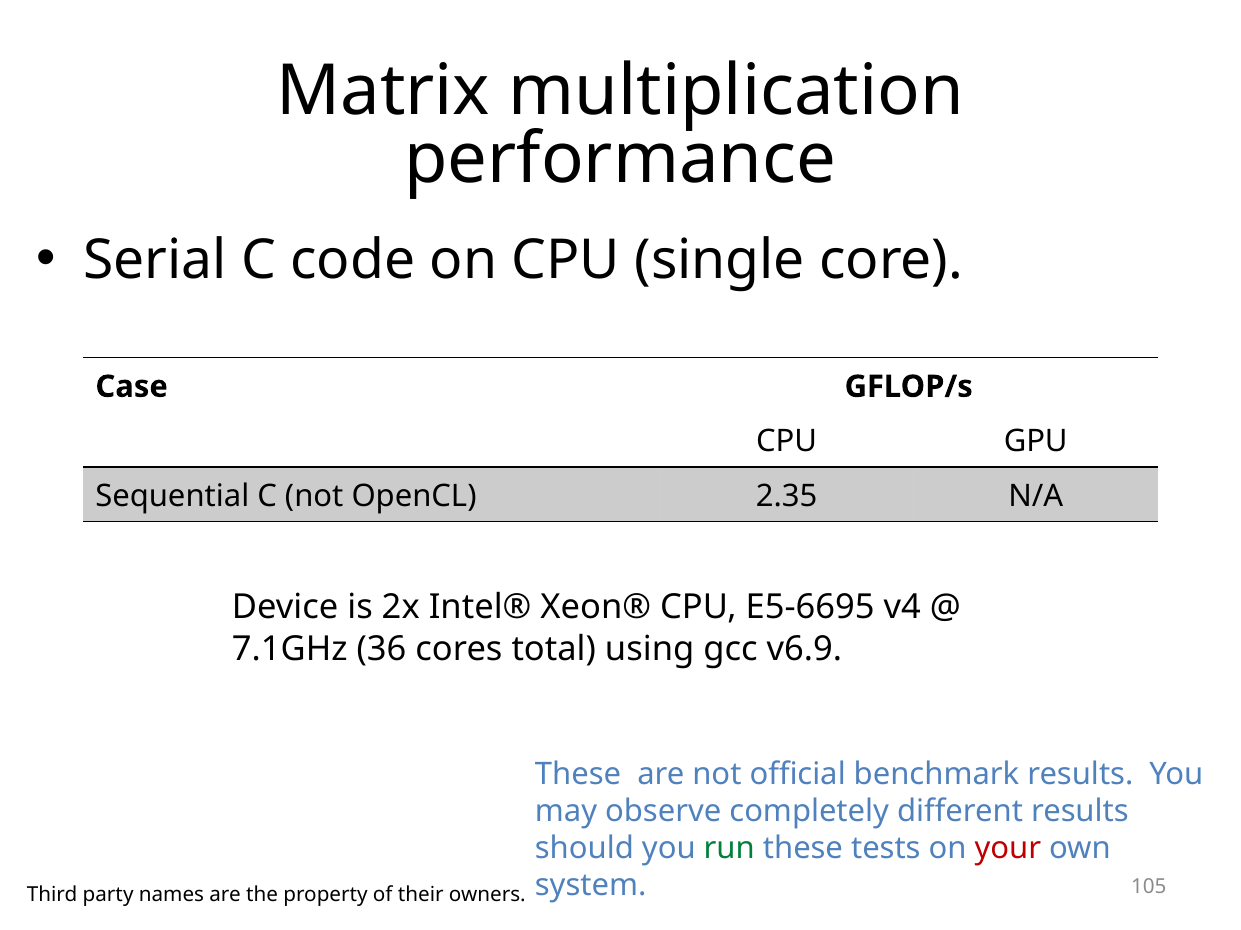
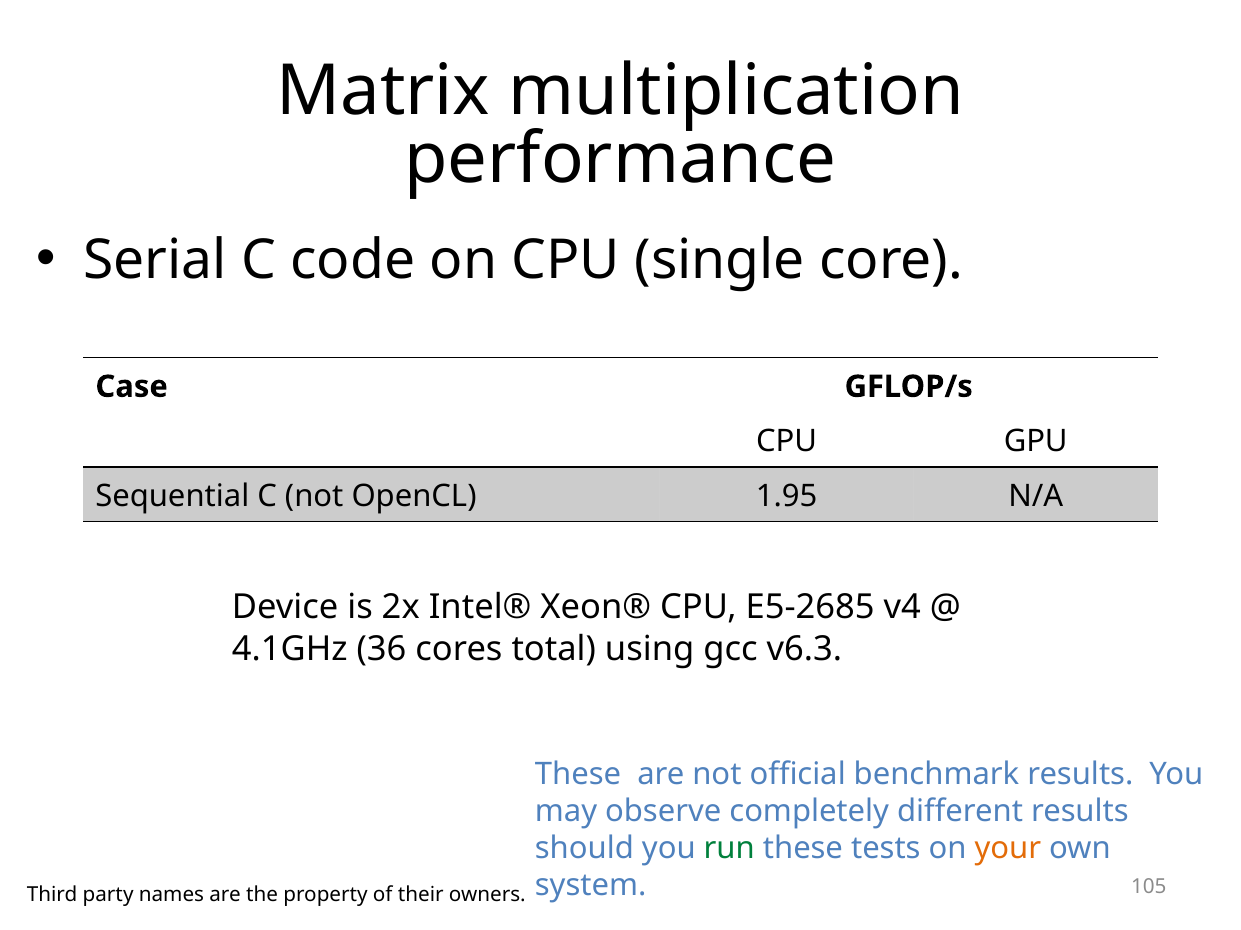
2.35: 2.35 -> 1.95 (787, 496)
E5-6695: E5-6695 -> E5-2685 (810, 608)
7.1GHz: 7.1GHz -> 4.1GHz (290, 649)
v6.9: v6.9 -> v6.3 (804, 649)
your colour: red -> orange (1008, 849)
